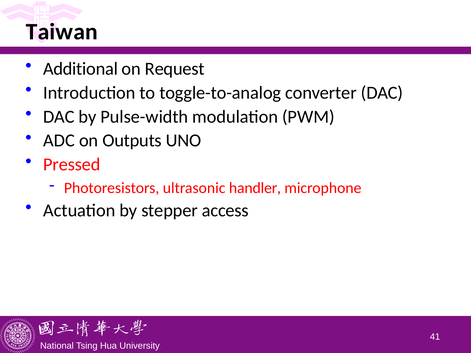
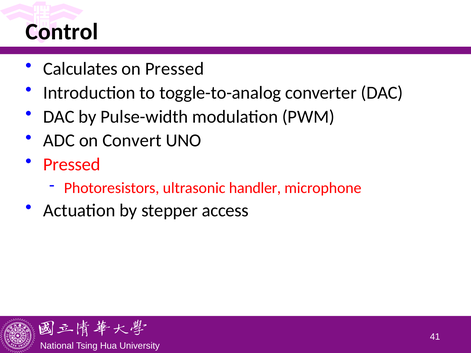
Taiwan: Taiwan -> Control (62, 32)
Additional: Additional -> Calculates (80, 69)
on Request: Request -> Pressed (175, 69)
Outputs: Outputs -> Convert (132, 141)
